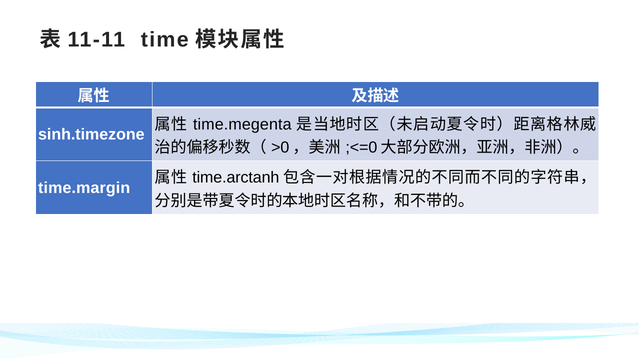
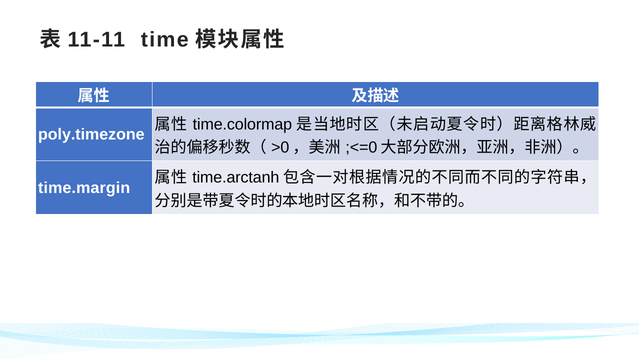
time.megenta: time.megenta -> time.colormap (242, 124)
sinh.timezone: sinh.timezone -> poly.timezone (91, 135)
